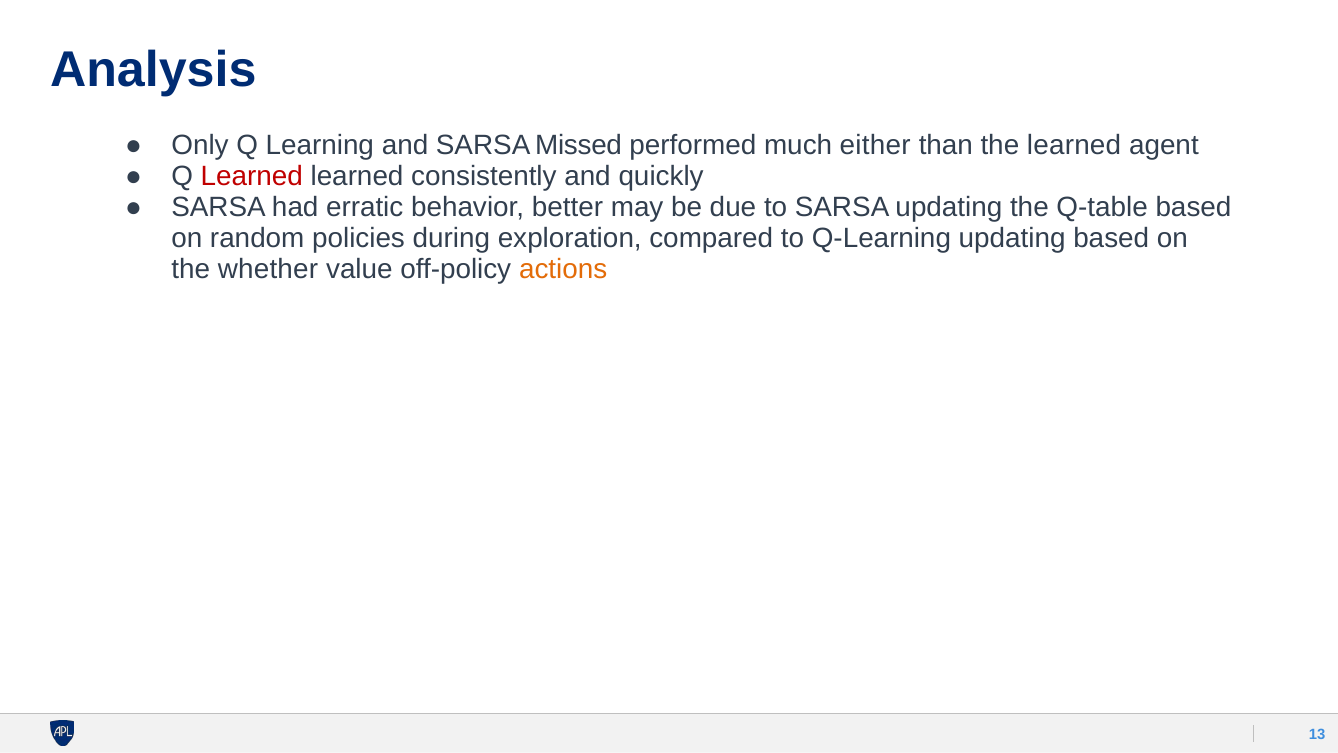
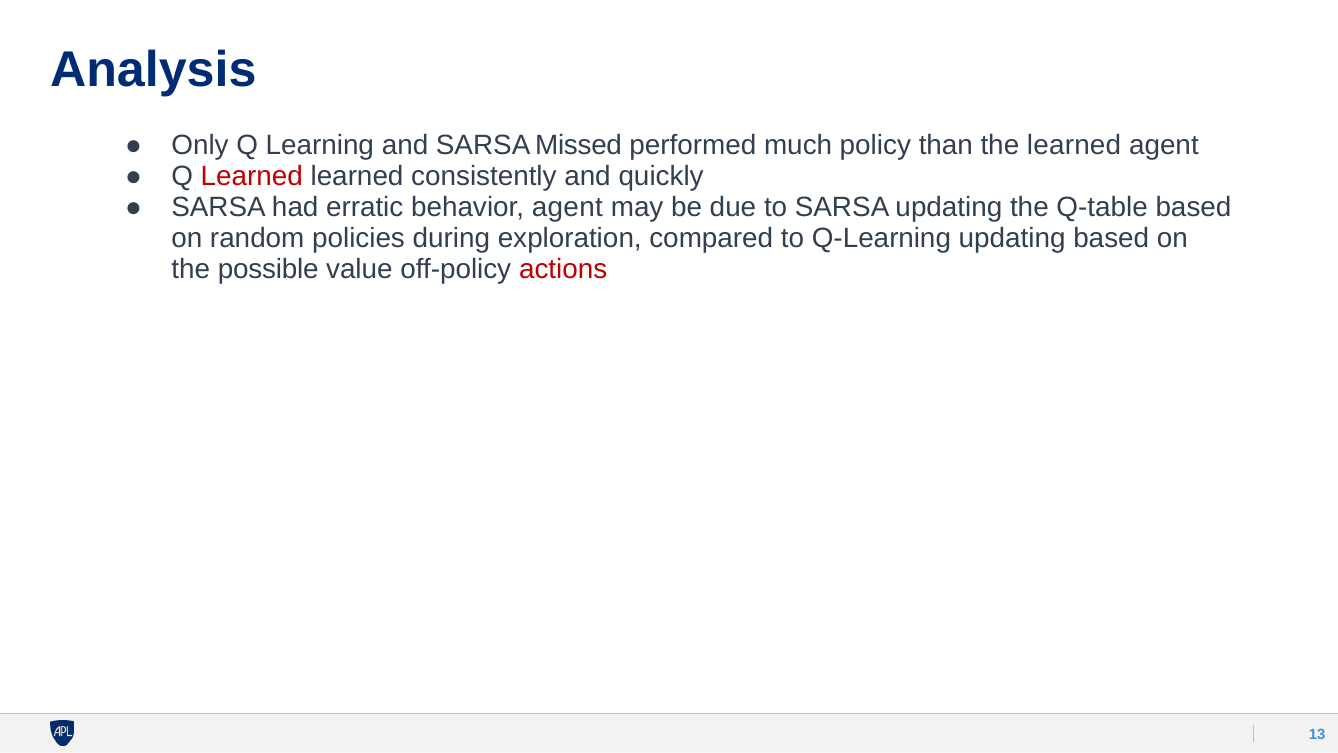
either: either -> policy (875, 146)
behavior better: better -> agent (567, 208)
whether: whether -> possible (268, 270)
actions colour: orange -> red (563, 270)
